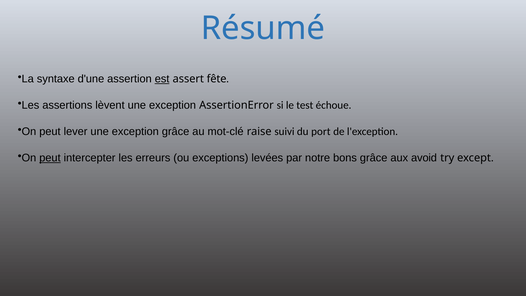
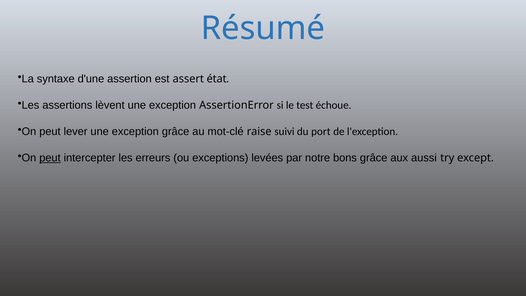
est underline: present -> none (162, 79)
fête: fête -> état (217, 79)
avoid: avoid -> aussi (424, 158)
